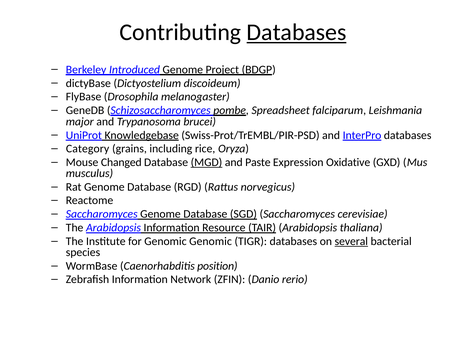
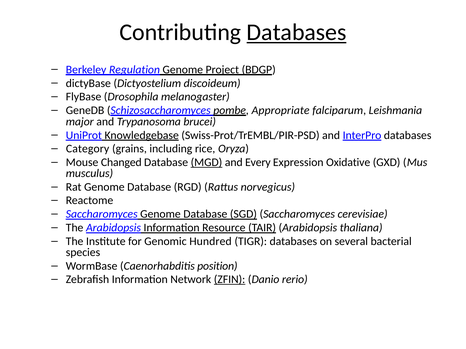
Introduced: Introduced -> Regulation (134, 70)
Spreadsheet: Spreadsheet -> Appropriate (281, 110)
Paste: Paste -> Every (258, 162)
Genomic Genomic: Genomic -> Hundred (211, 242)
several underline: present -> none (351, 242)
ZFIN underline: none -> present (230, 280)
